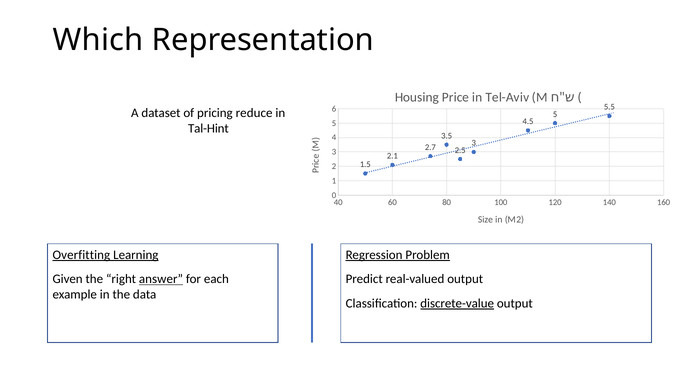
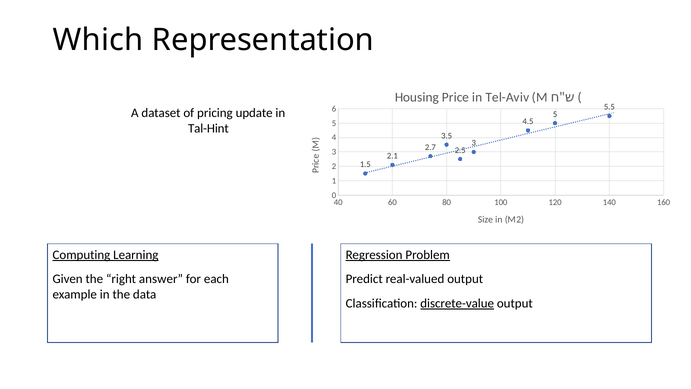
reduce: reduce -> update (254, 113)
Overfitting: Overfitting -> Computing (81, 255)
answer underline: present -> none (161, 279)
